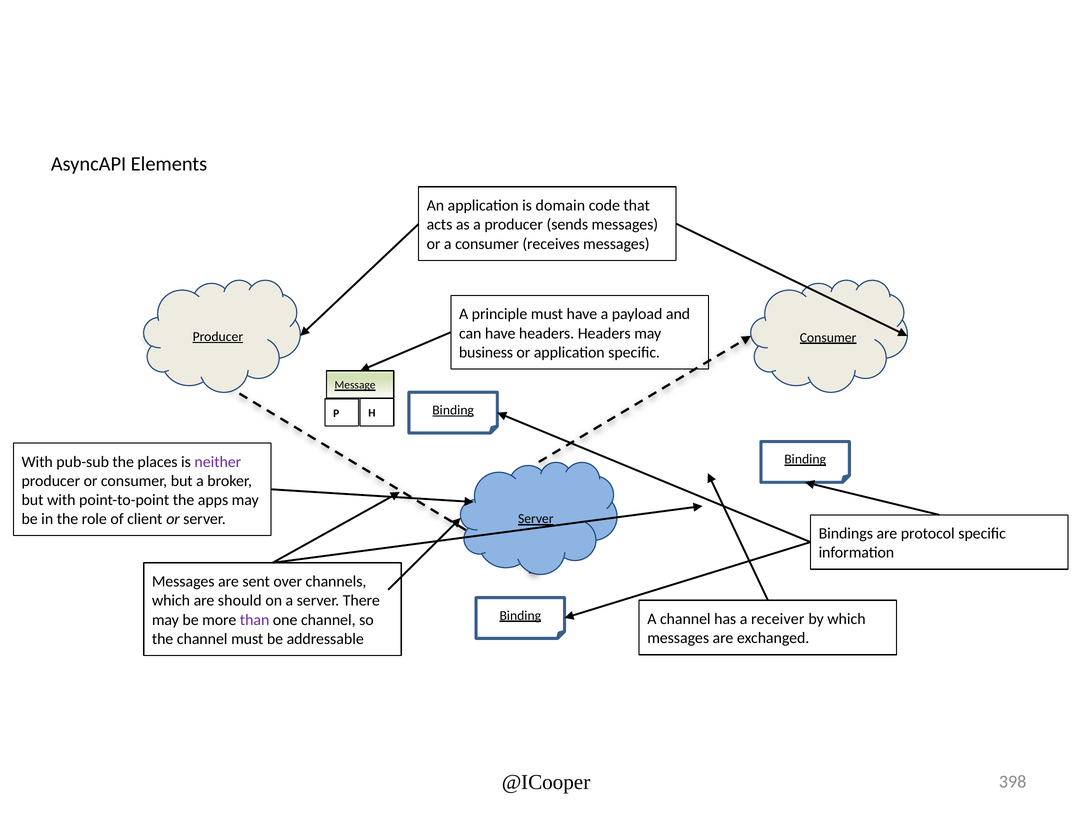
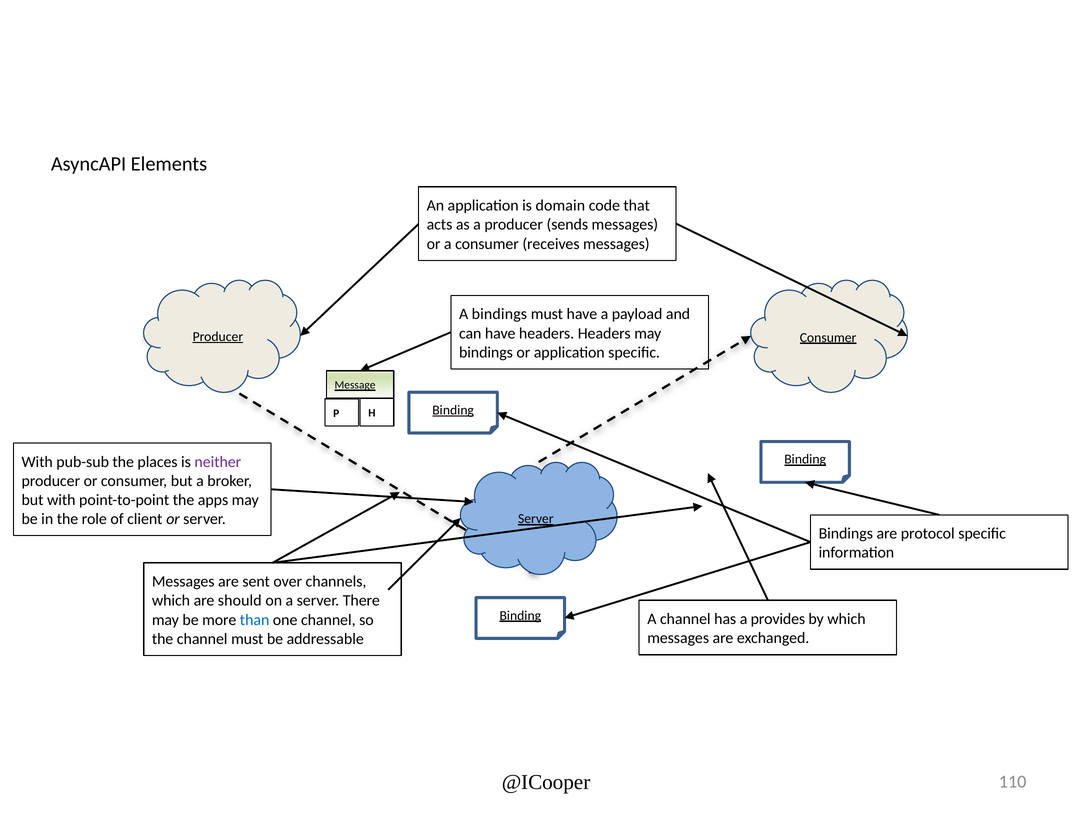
A principle: principle -> bindings (499, 314)
business: business -> bindings (486, 352)
receiver: receiver -> provides (778, 619)
than colour: purple -> blue (255, 620)
398: 398 -> 110 (1013, 782)
